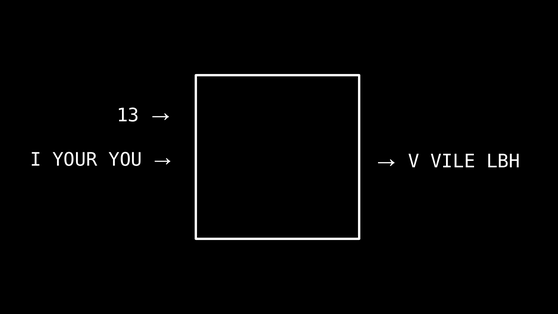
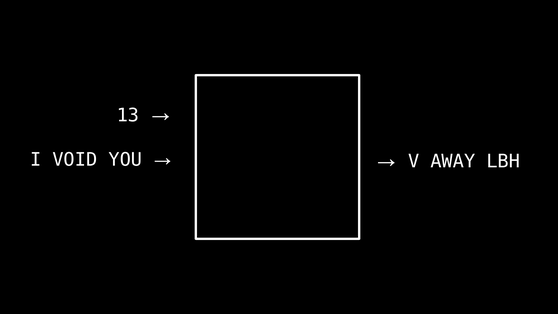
YOUR: YOUR -> VOID (75, 160)
VILE: VILE -> AWAY (453, 161)
